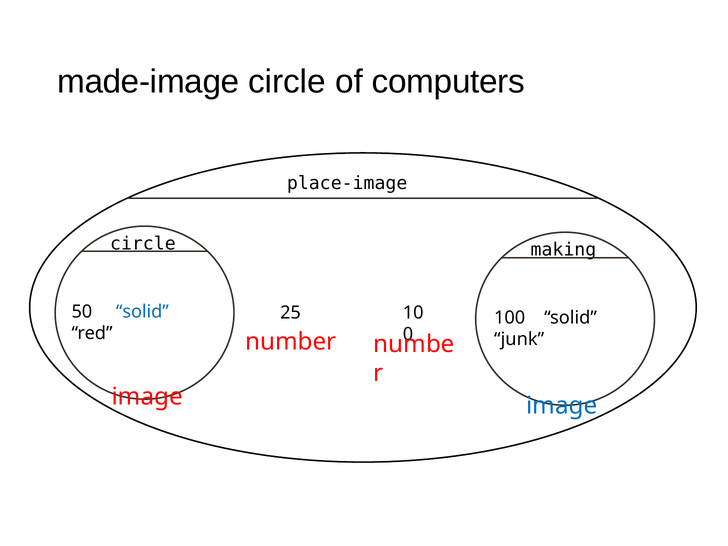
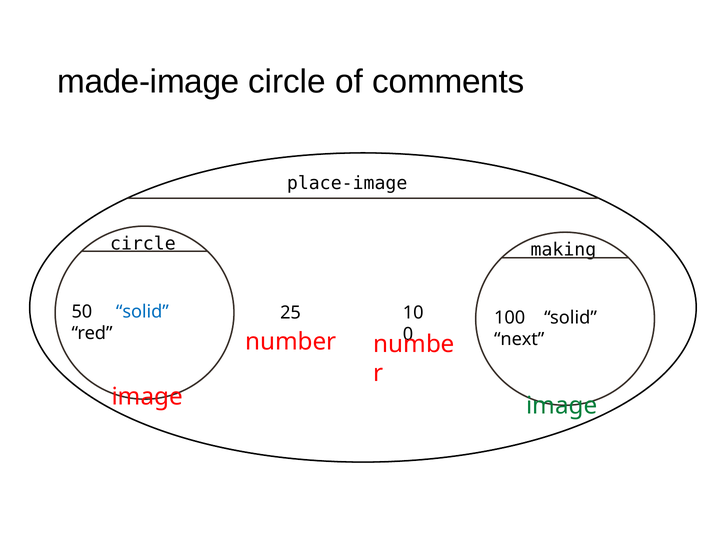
computers: computers -> comments (448, 82)
junk: junk -> next (519, 339)
image colour: blue -> green (562, 406)
